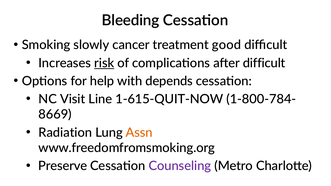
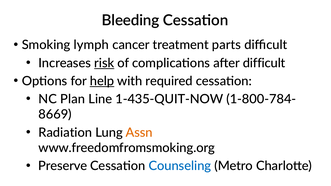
slowly: slowly -> lymph (91, 45)
good: good -> parts (227, 45)
help underline: none -> present (102, 81)
depends: depends -> required (169, 81)
Visit: Visit -> Plan (73, 99)
1-615-QUIT-NOW: 1-615-QUIT-NOW -> 1-435-QUIT-NOW (169, 99)
Counseling colour: purple -> blue (180, 166)
